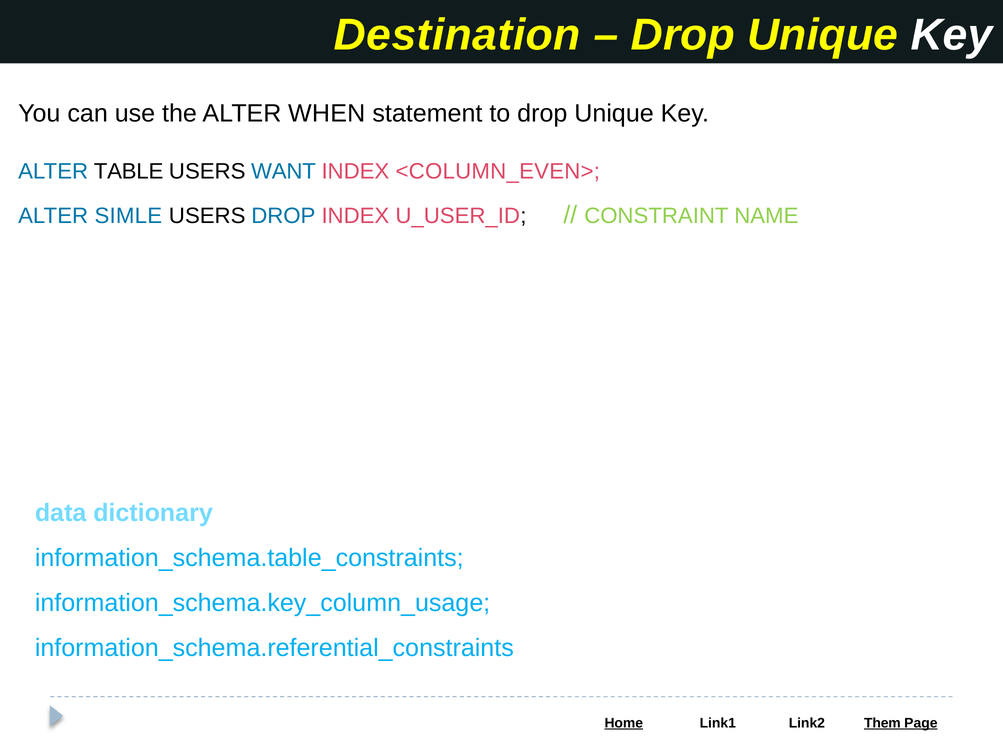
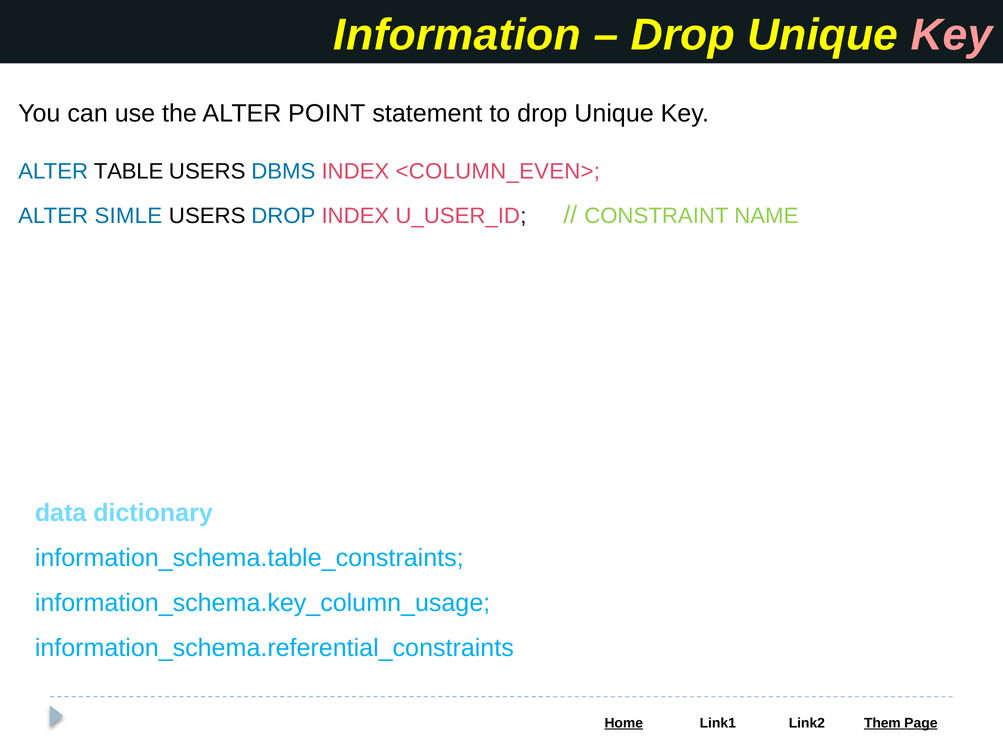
Destination: Destination -> Information (457, 35)
Key colour: white -> pink (951, 35)
WHEN: WHEN -> POINT (327, 114)
WANT: WANT -> DBMS (283, 171)
